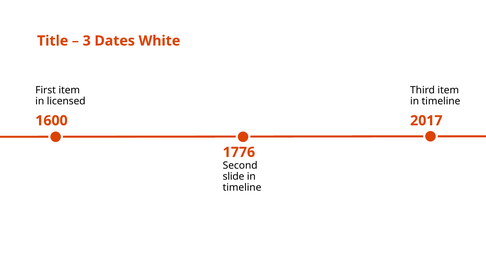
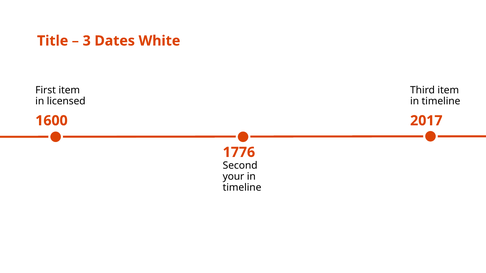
slide: slide -> your (233, 177)
